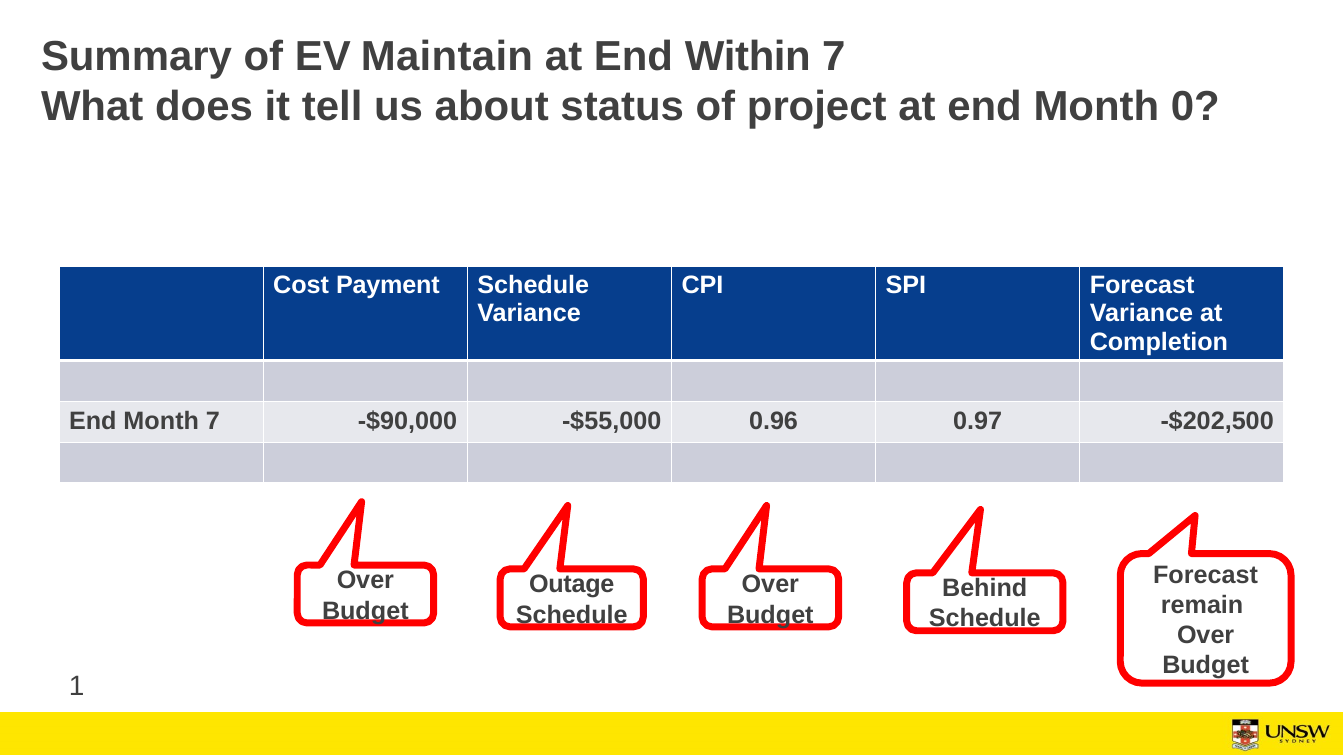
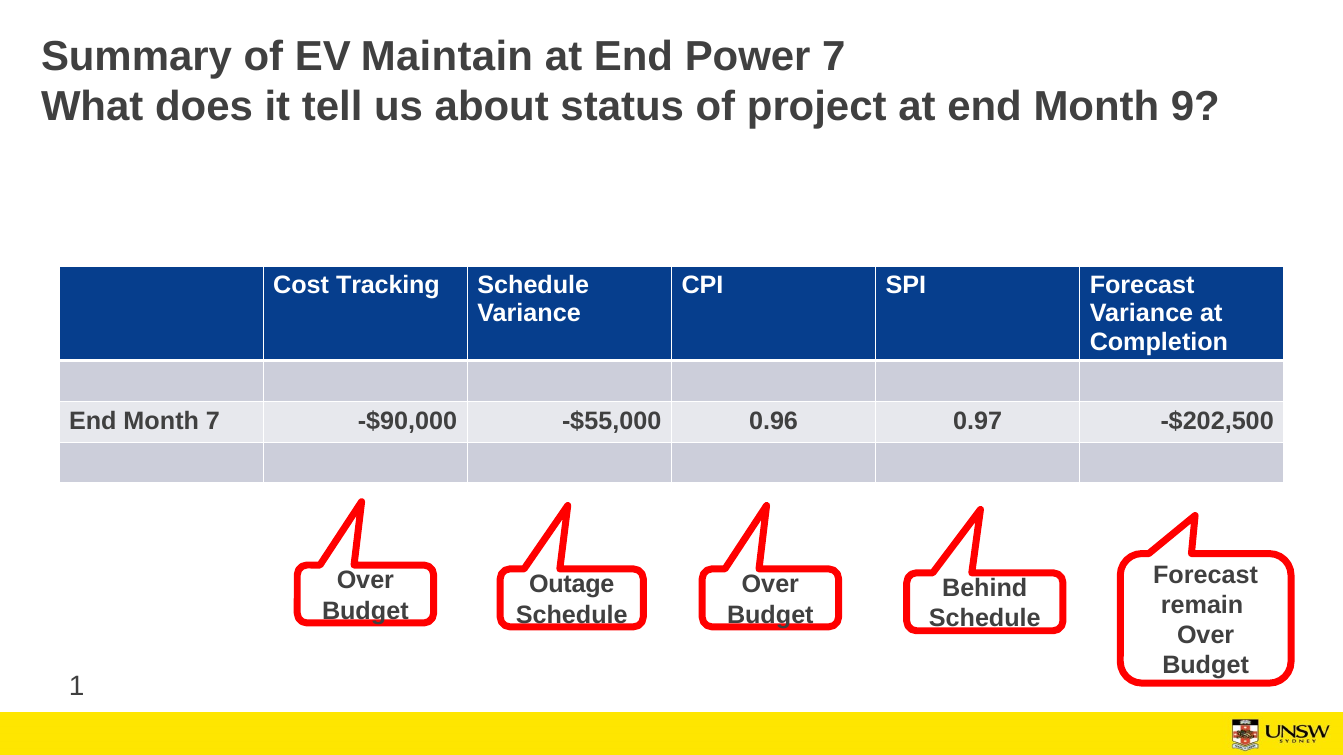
Within: Within -> Power (748, 57)
0: 0 -> 9 (1195, 107)
Payment: Payment -> Tracking (388, 286)
